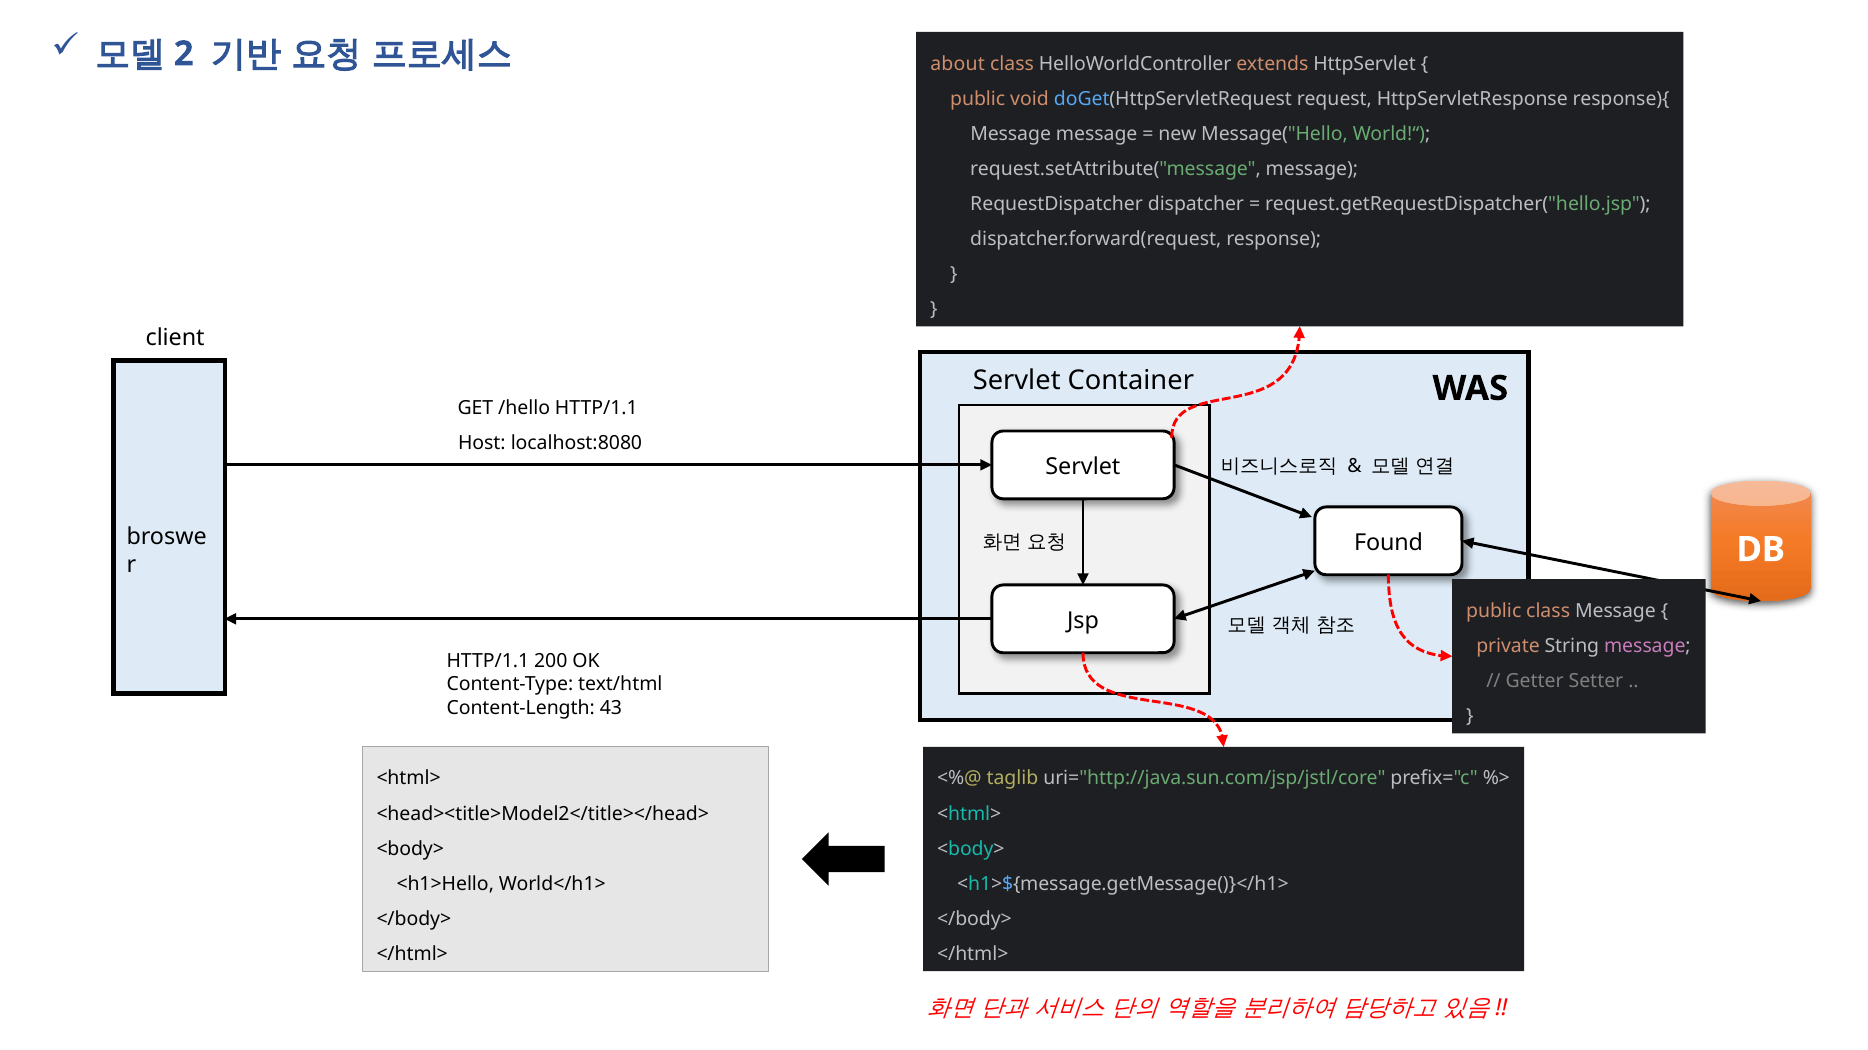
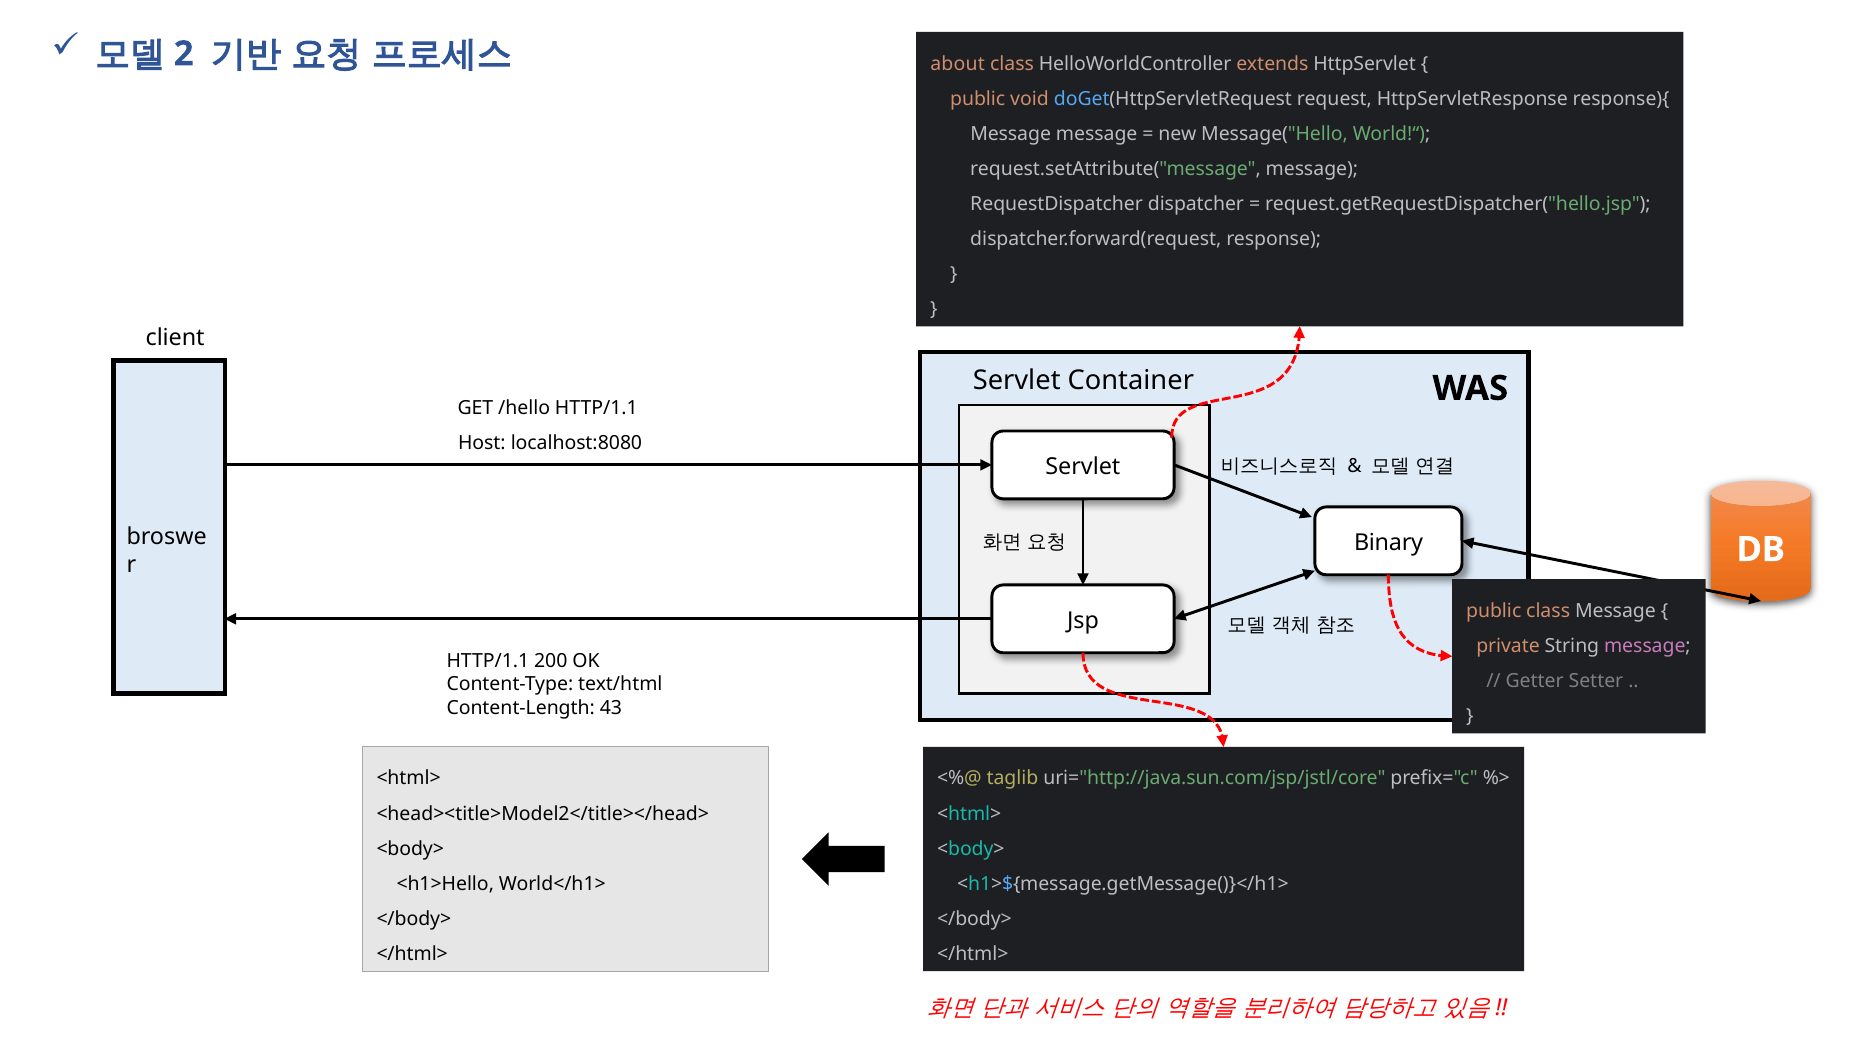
Found: Found -> Binary (1389, 543)
